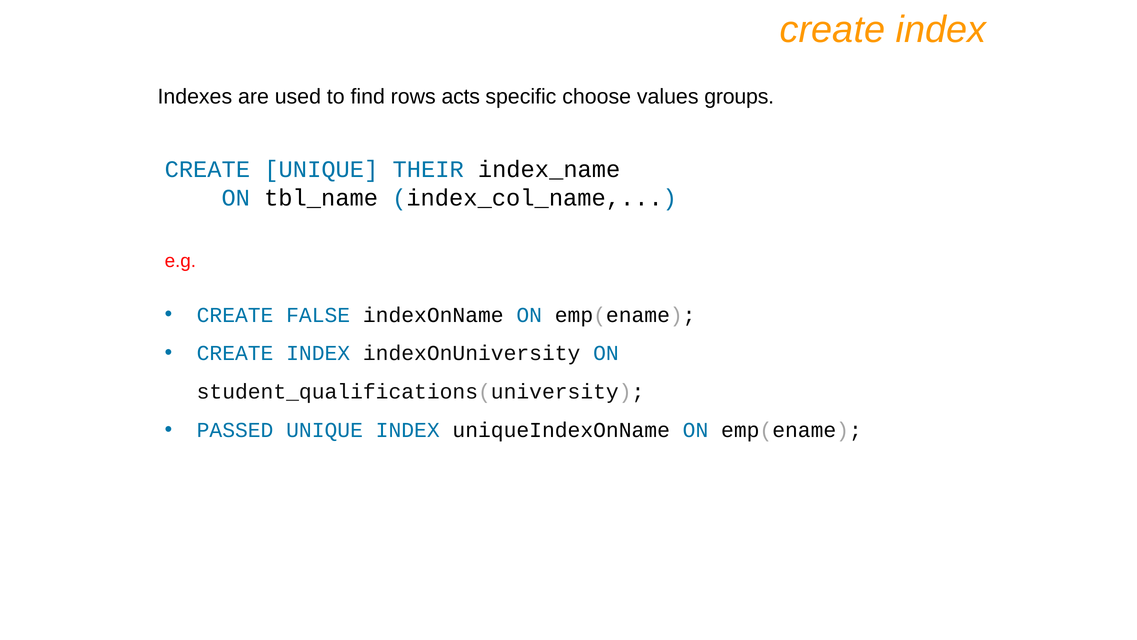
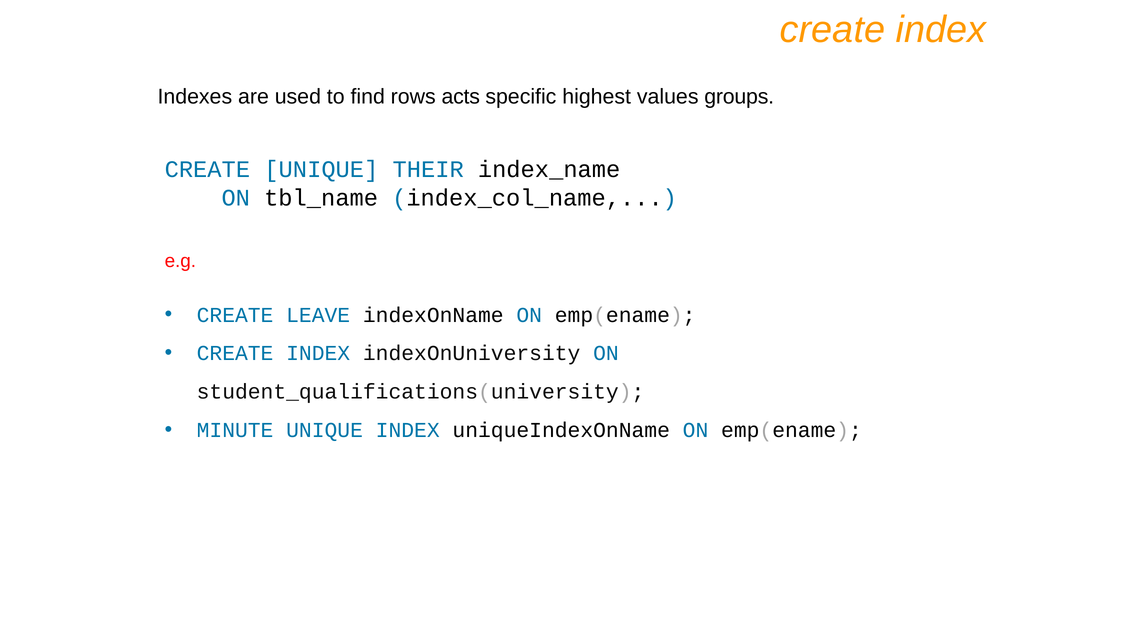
choose: choose -> highest (597, 97)
FALSE: FALSE -> LEAVE (318, 315)
PASSED: PASSED -> MINUTE (235, 430)
